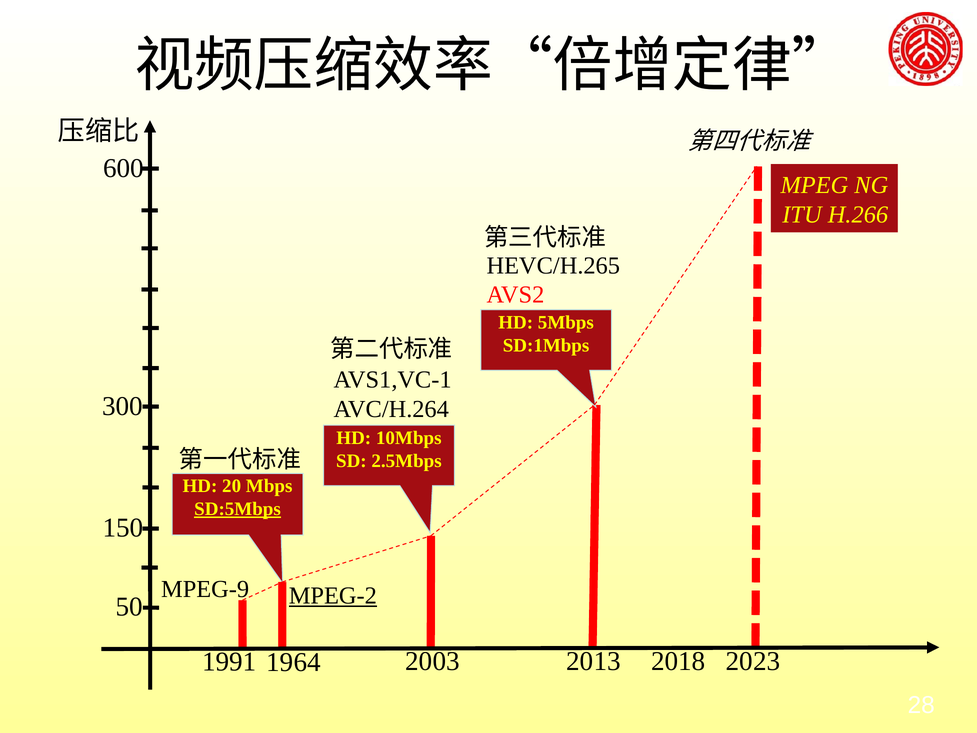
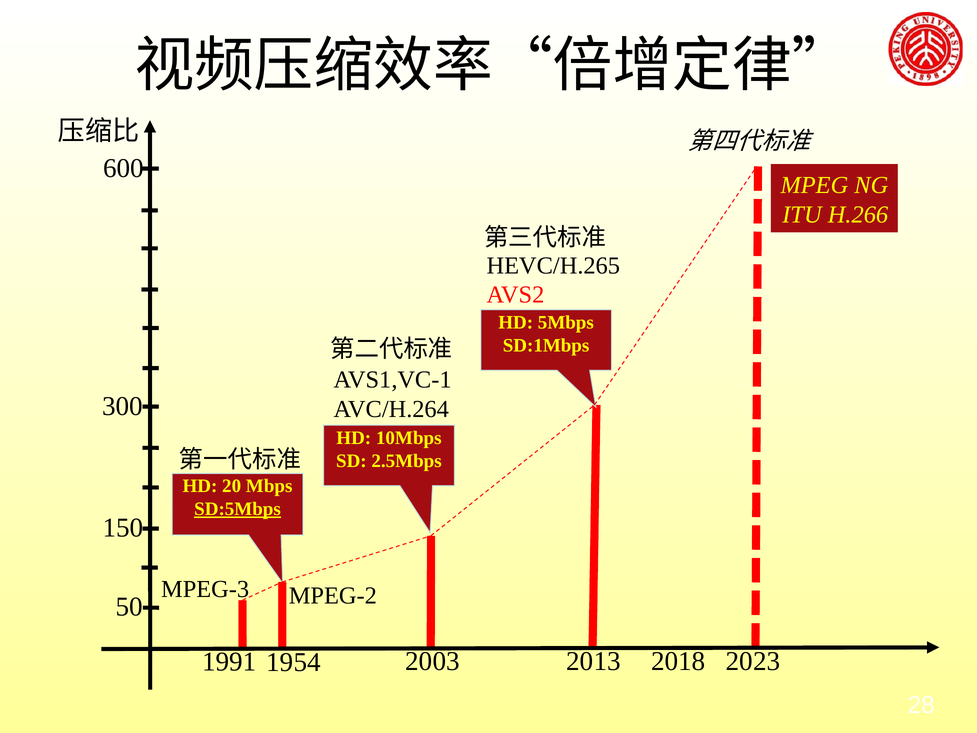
MPEG-9: MPEG-9 -> MPEG-3 (205, 589)
MPEG-2 underline: present -> none (333, 595)
1964: 1964 -> 1954 (294, 662)
